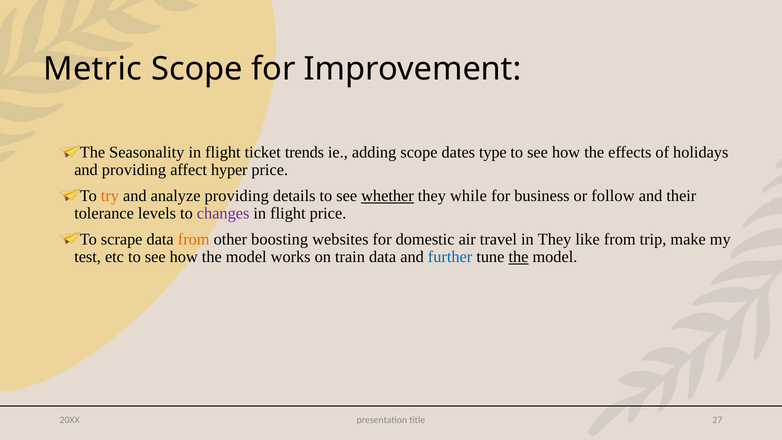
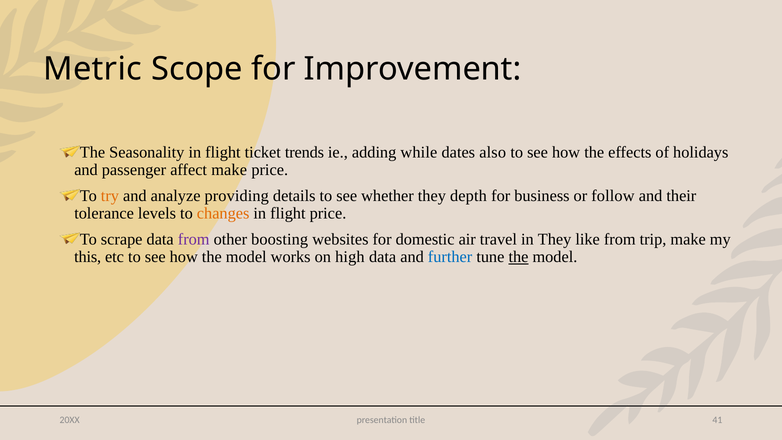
adding scope: scope -> while (419, 152)
type: type -> also (493, 152)
and providing: providing -> passenger (134, 170)
affect hyper: hyper -> make (229, 170)
whether underline: present -> none (387, 196)
while: while -> depth (468, 196)
changes colour: purple -> orange (223, 213)
from colour: orange -> purple (194, 239)
test: test -> this (88, 257)
train: train -> high (350, 257)
27: 27 -> 41 (717, 420)
